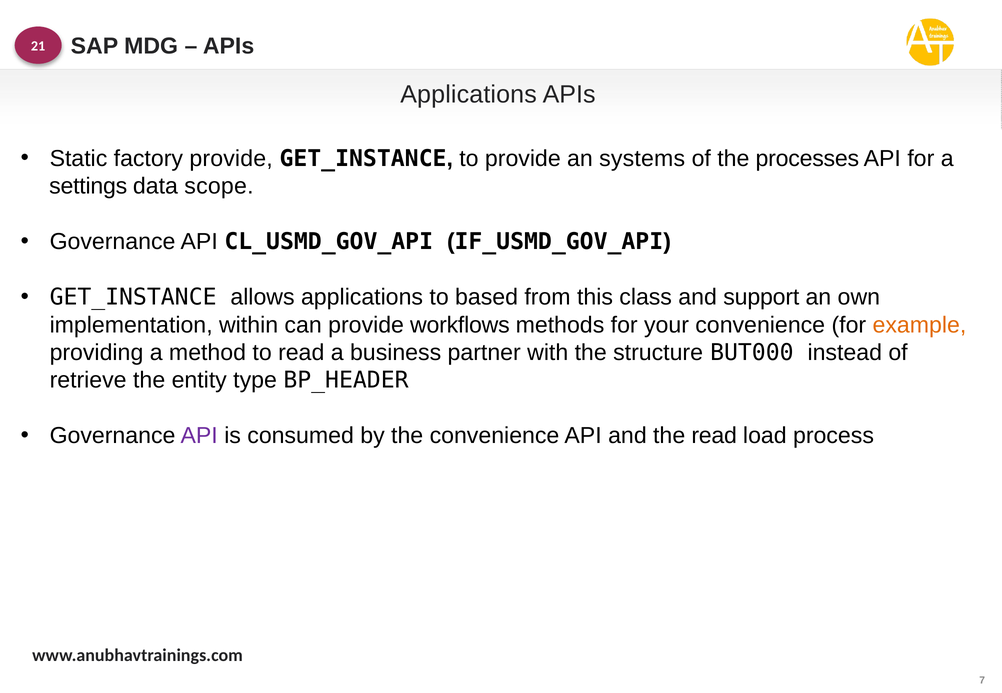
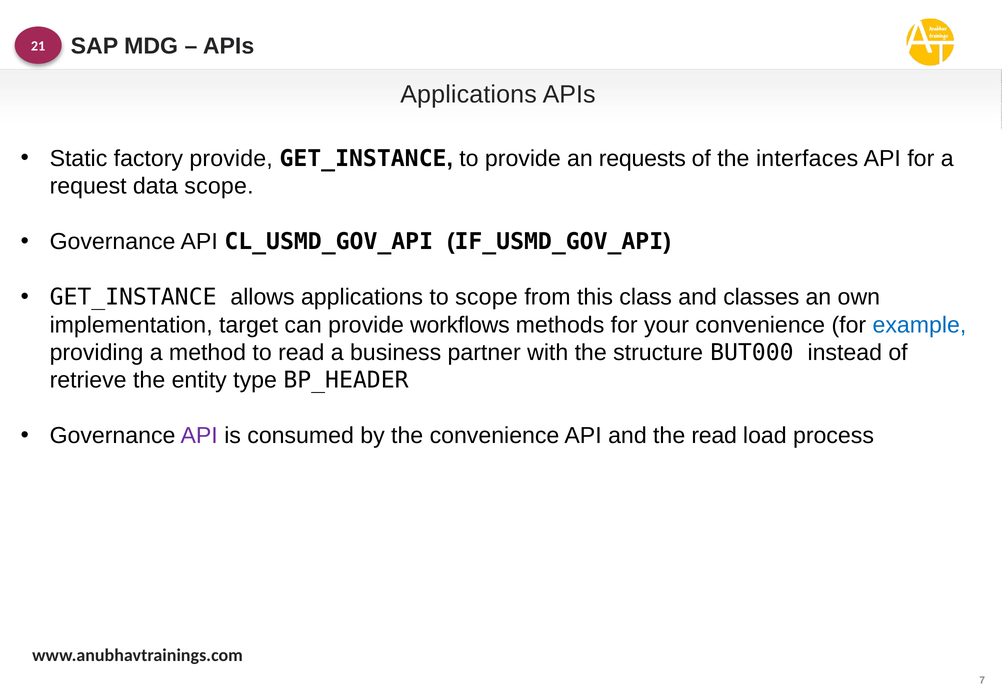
systems: systems -> requests (642, 159)
processes: processes -> interfaces (807, 159)
settings: settings -> request (88, 186)
to based: based -> scope (486, 297)
support: support -> classes (761, 297)
within: within -> target (249, 325)
example colour: orange -> blue (919, 325)
